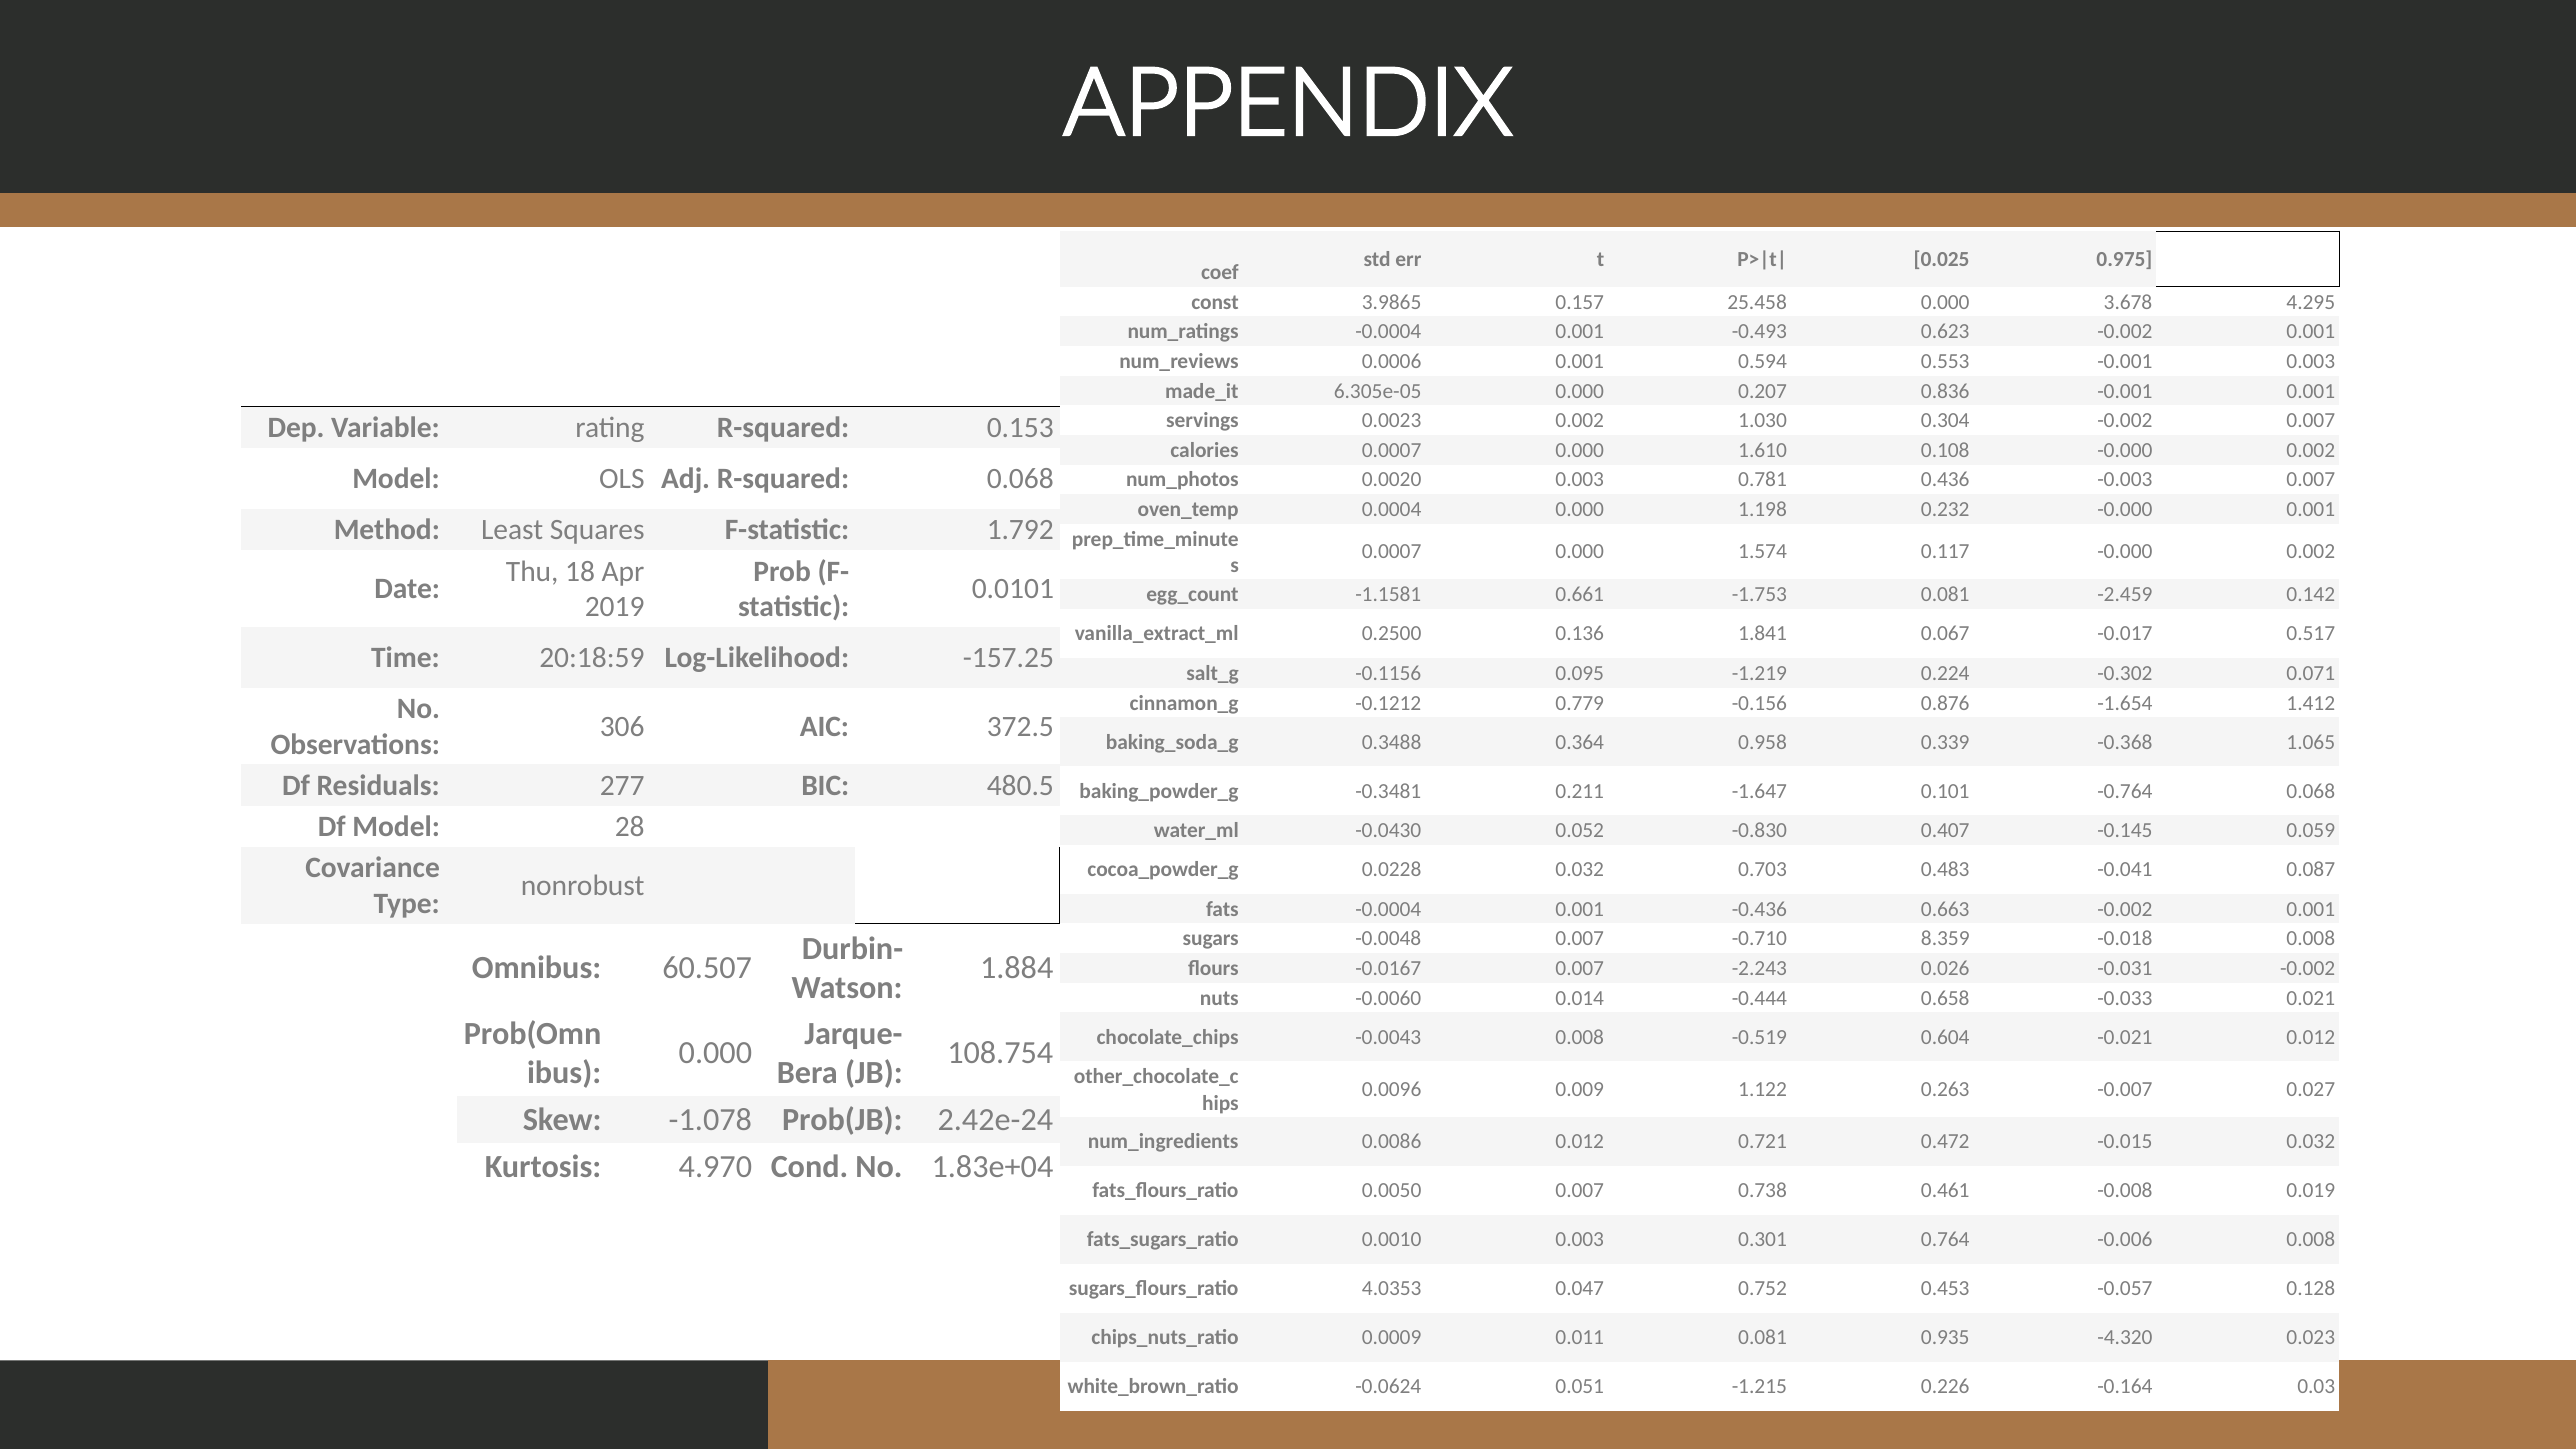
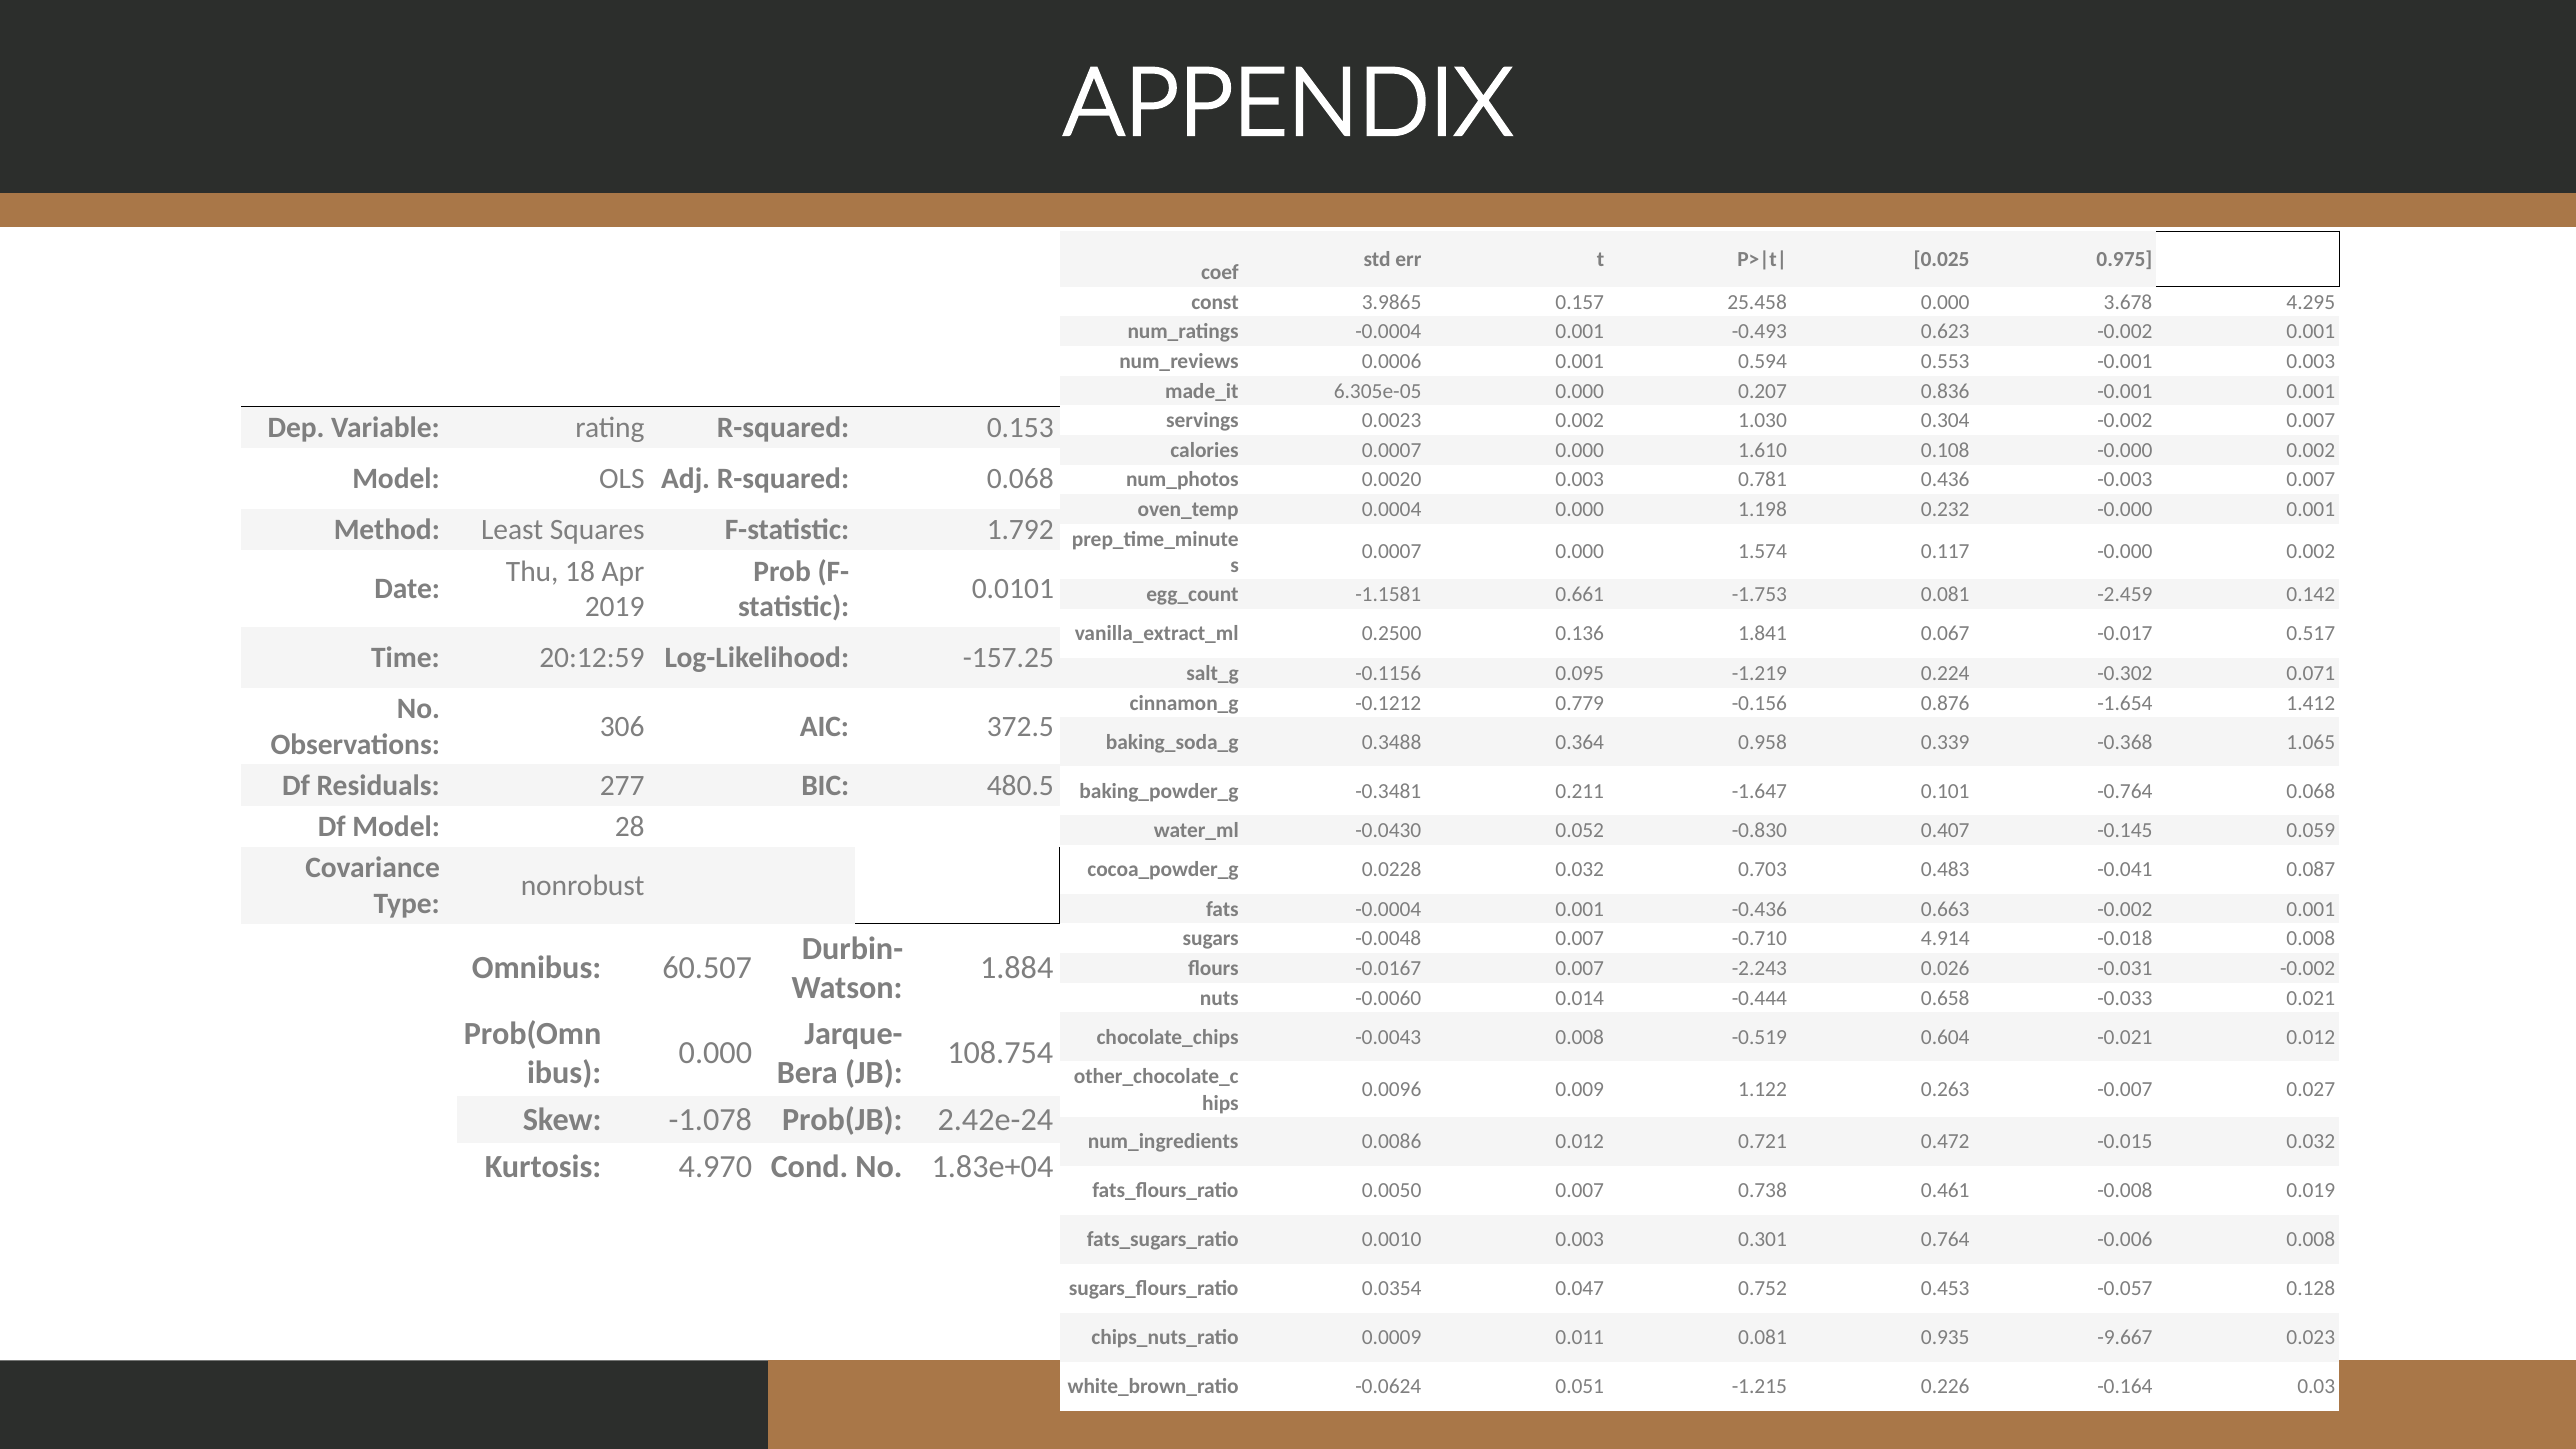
20:18:59: 20:18:59 -> 20:12:59 (592, 658)
8.359: 8.359 -> 4.914 (1945, 939)
4.0353: 4.0353 -> 0.0354 (1392, 1289)
-4.320: -4.320 -> -9.667 (2125, 1338)
